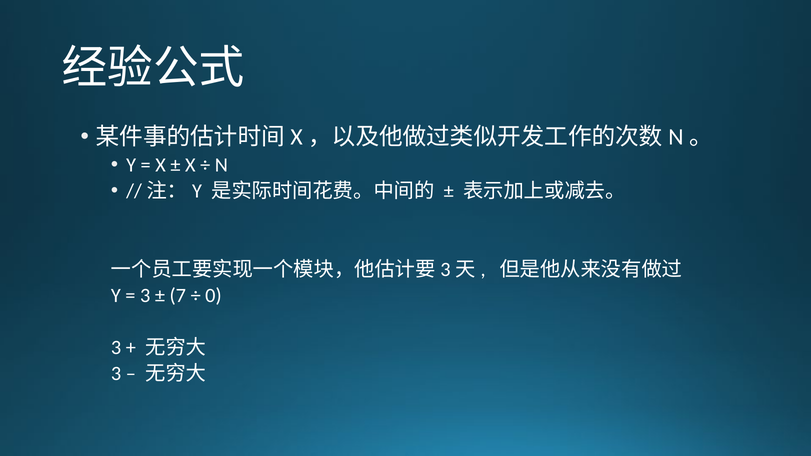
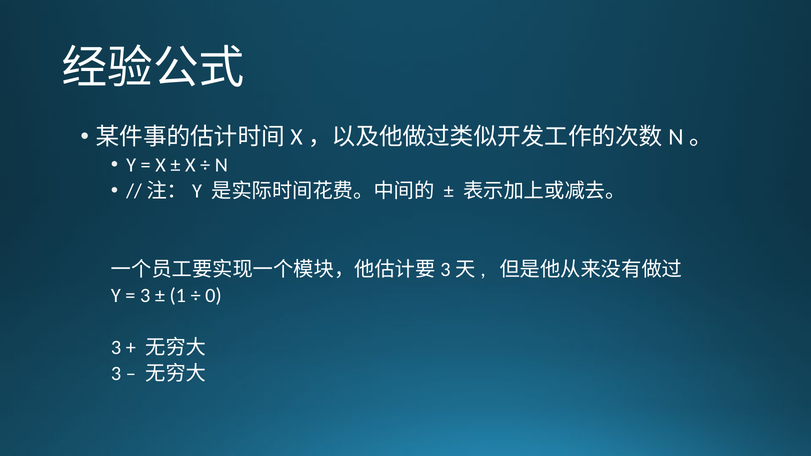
7: 7 -> 1 (178, 296)
